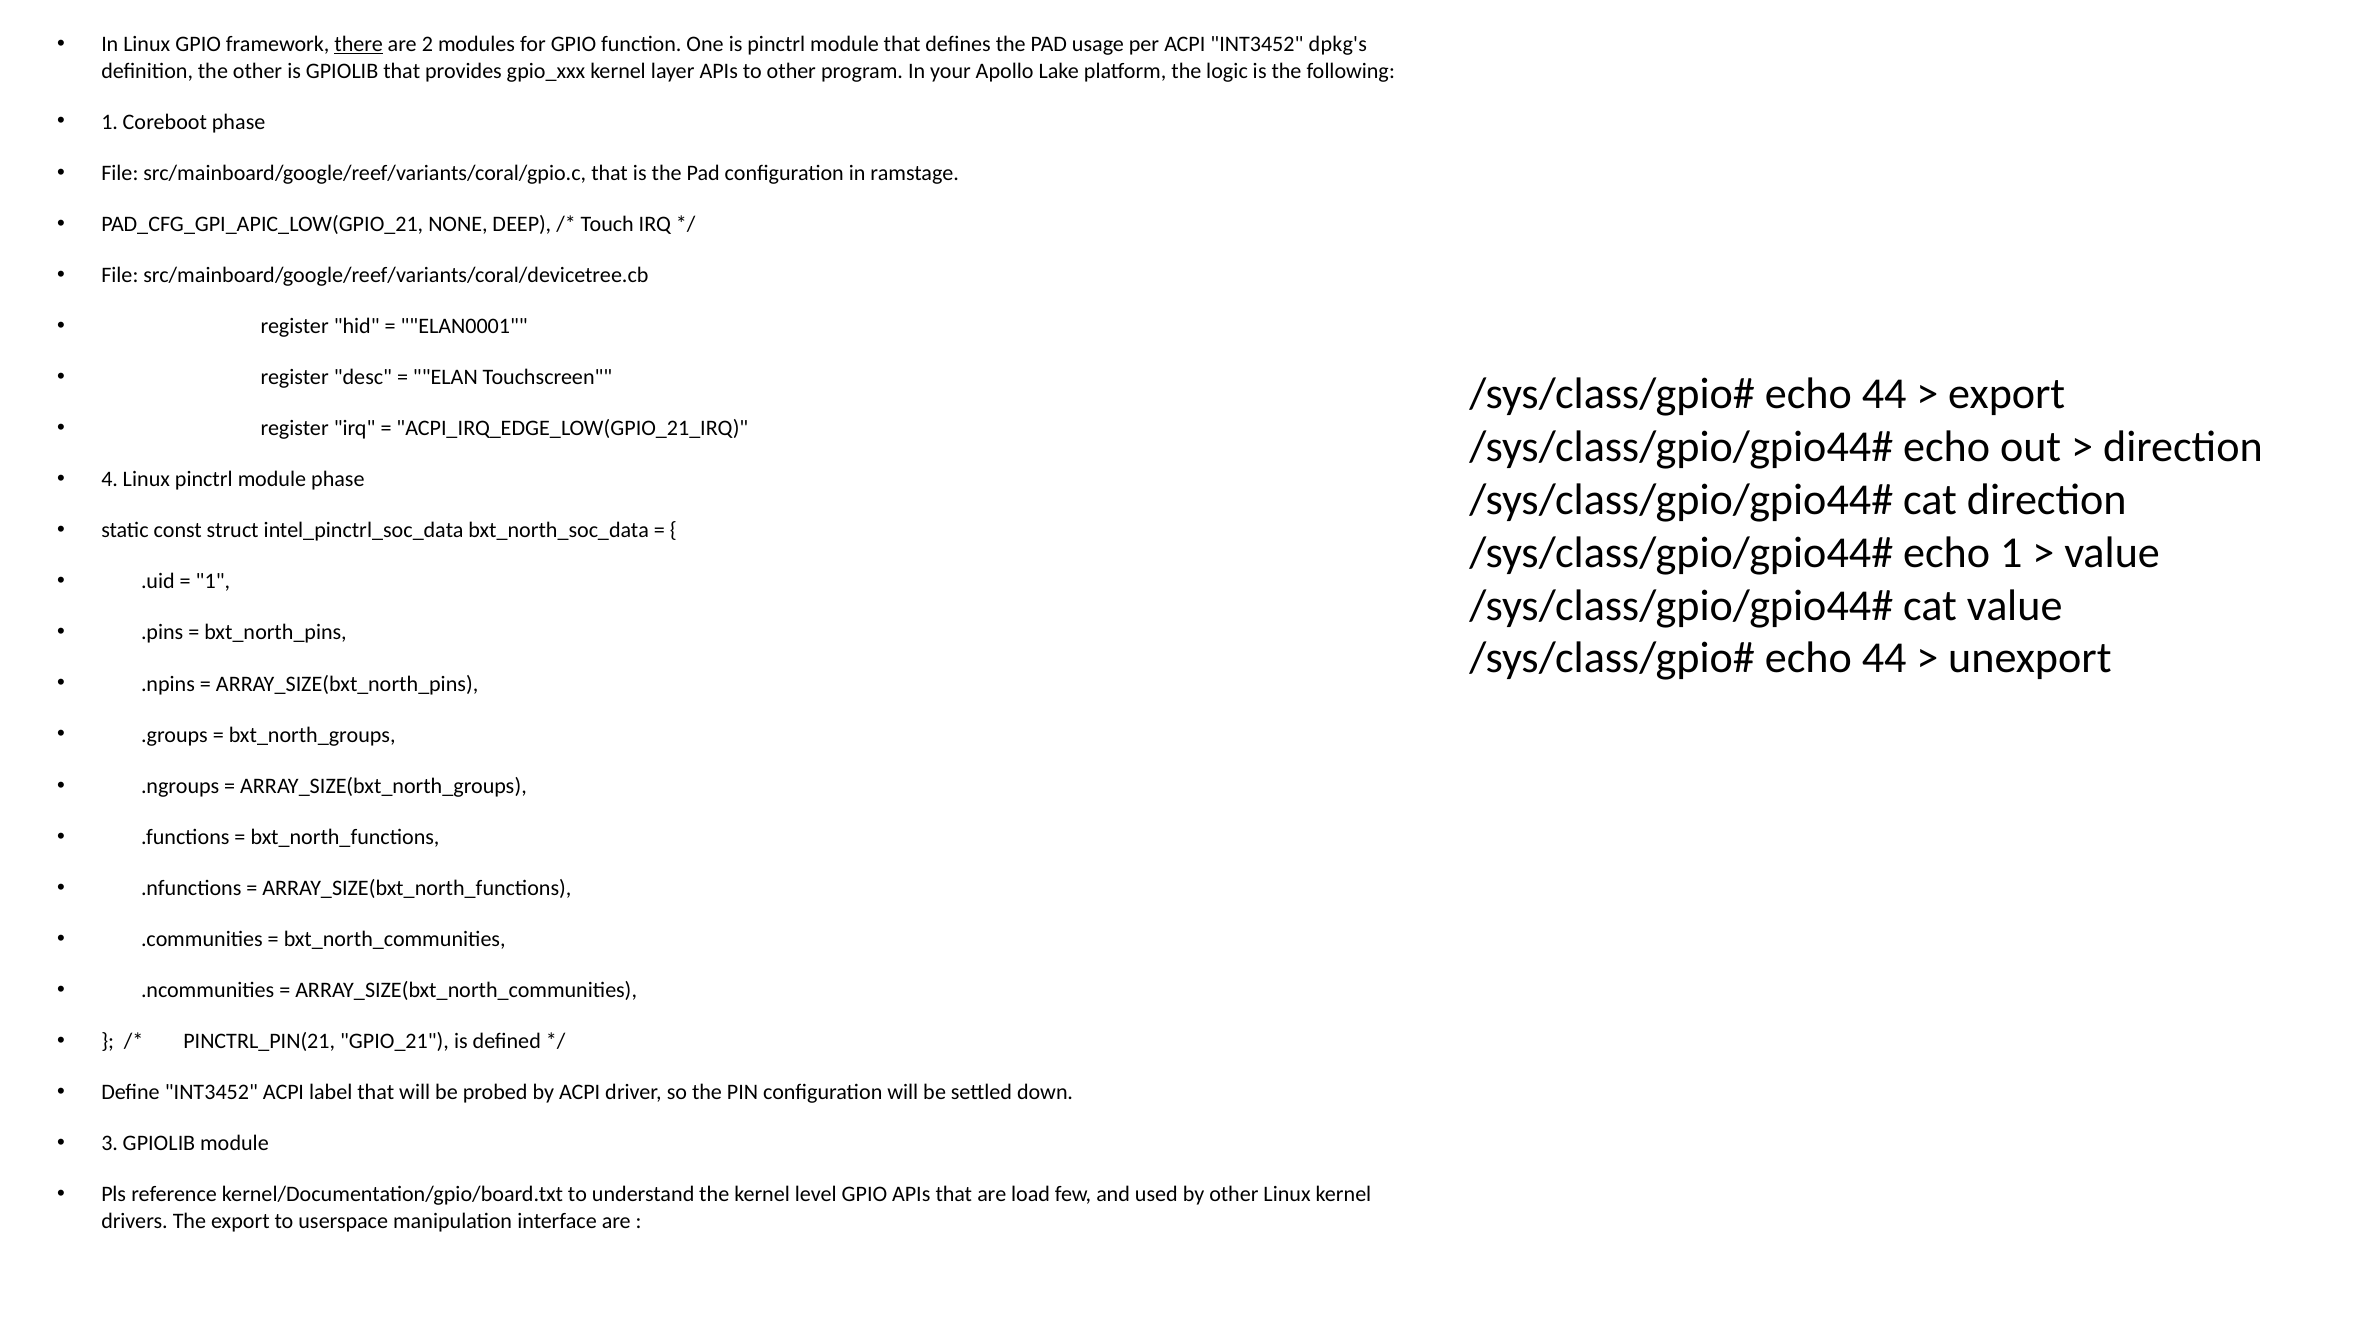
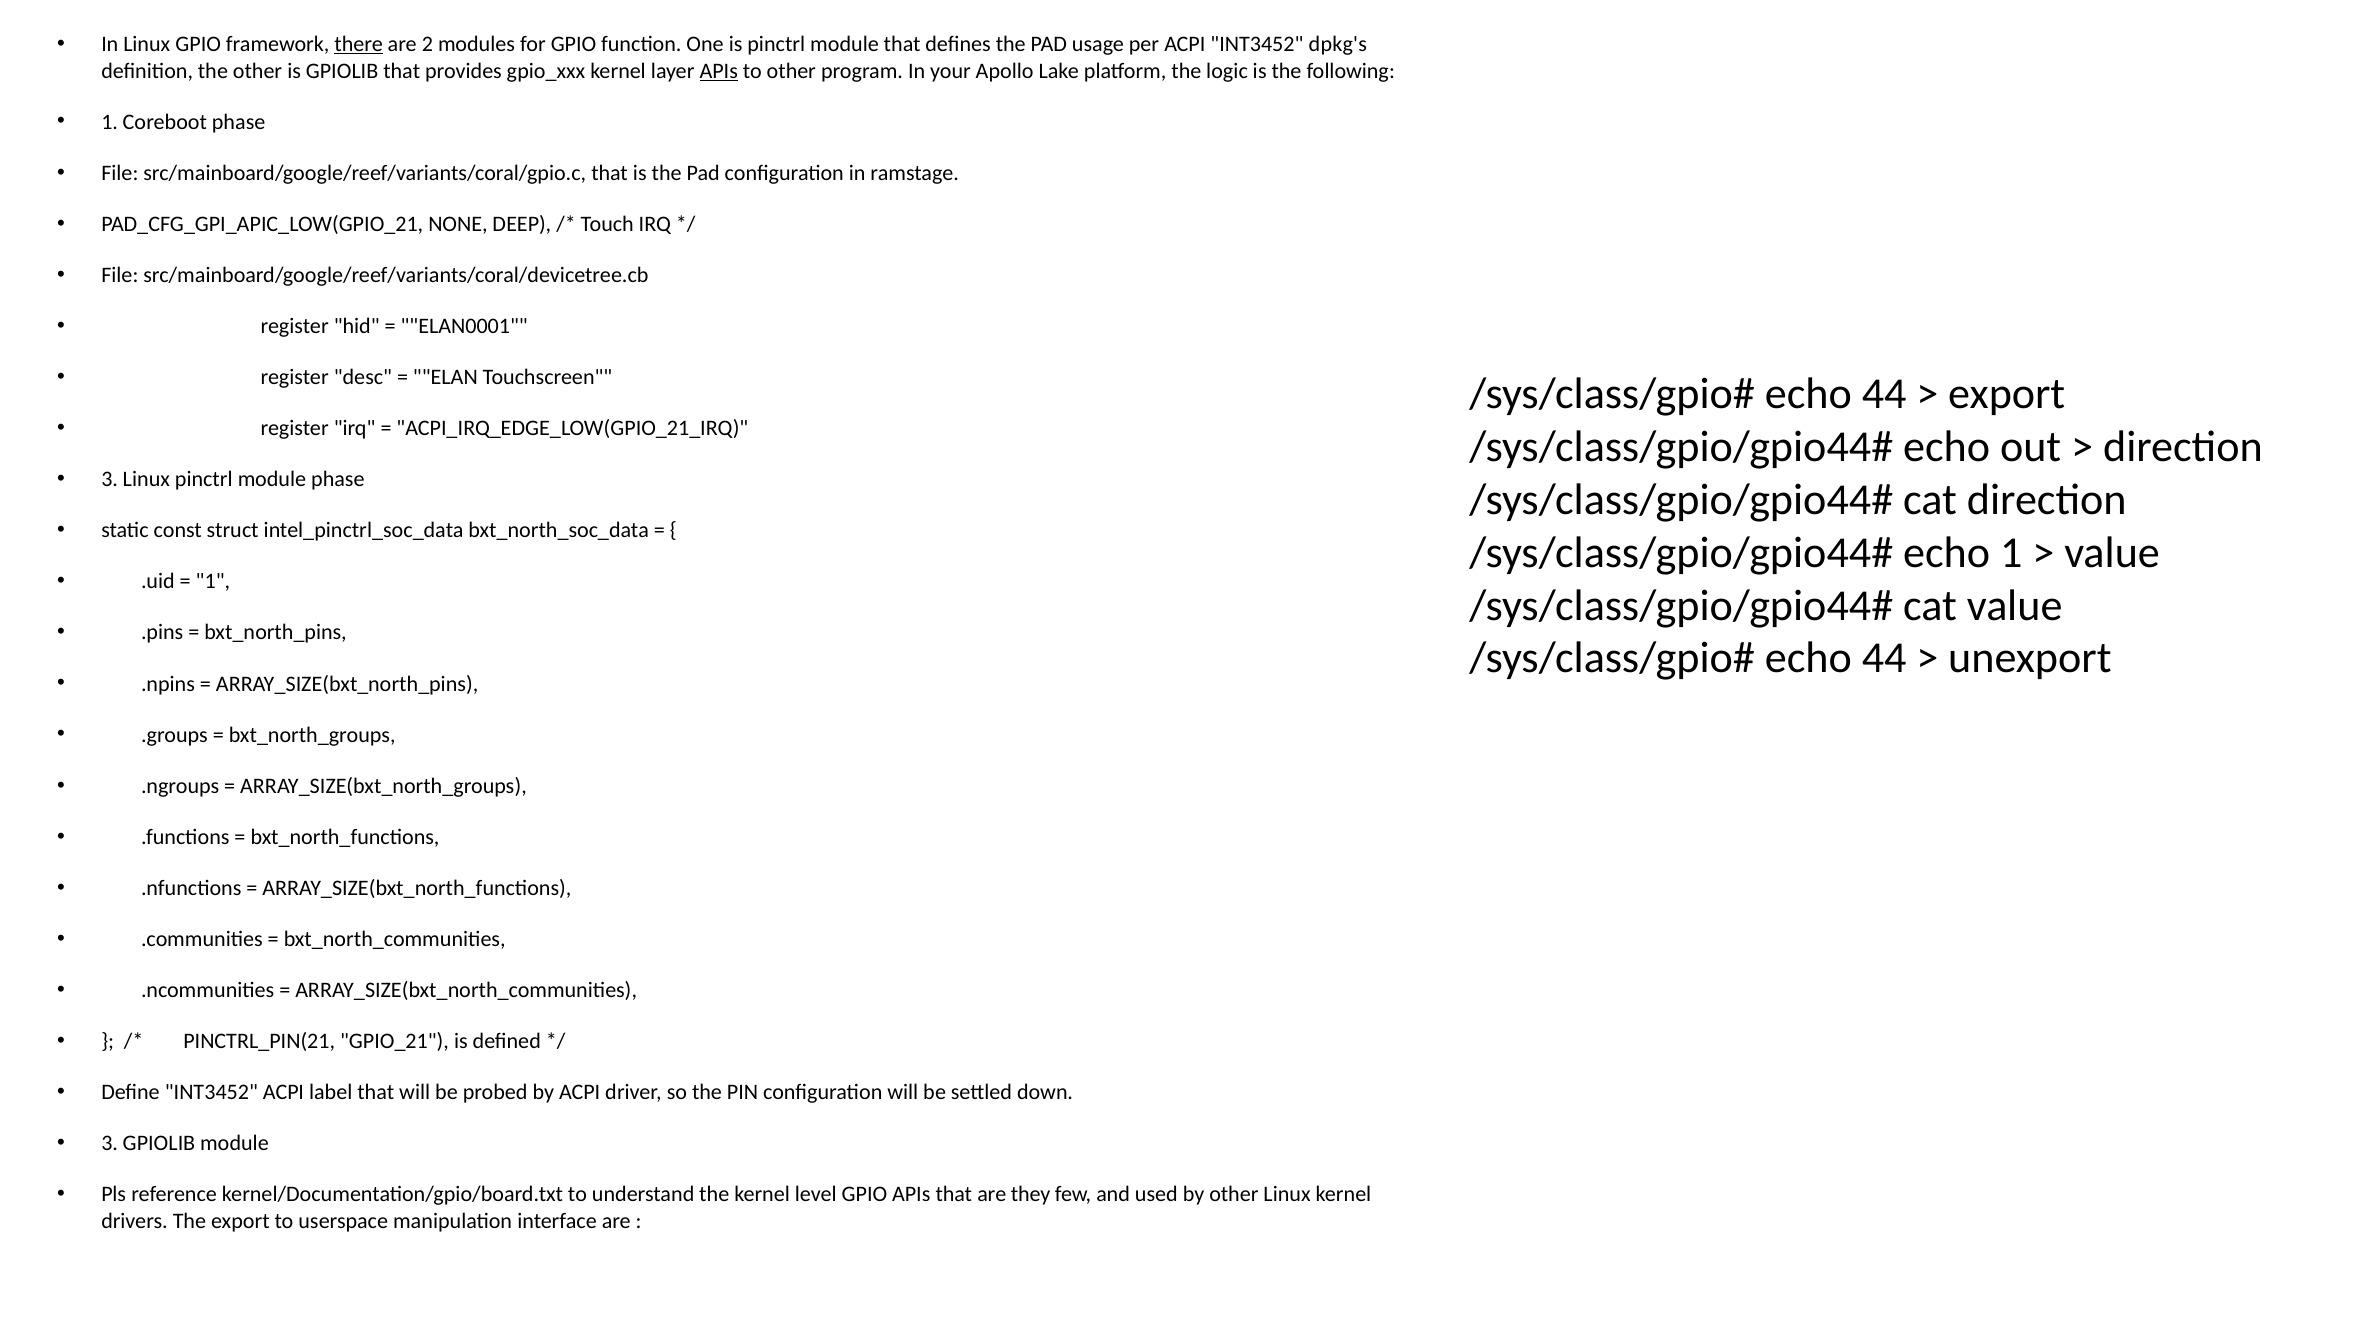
APIs underline: none -> present (719, 71)
4: 4 -> 3 (110, 479)
load: load -> they (1031, 1195)
